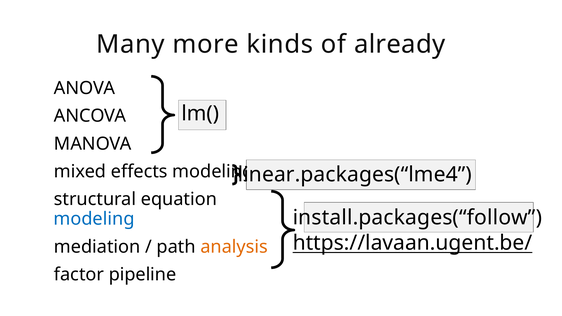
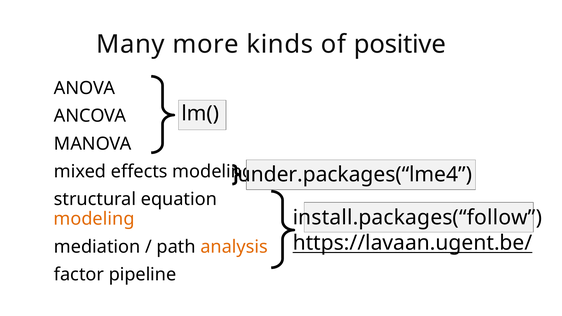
already: already -> positive (400, 44)
linear.packages(“lme4: linear.packages(“lme4 -> under.packages(“lme4 (355, 175)
modeling colour: blue -> orange (94, 219)
